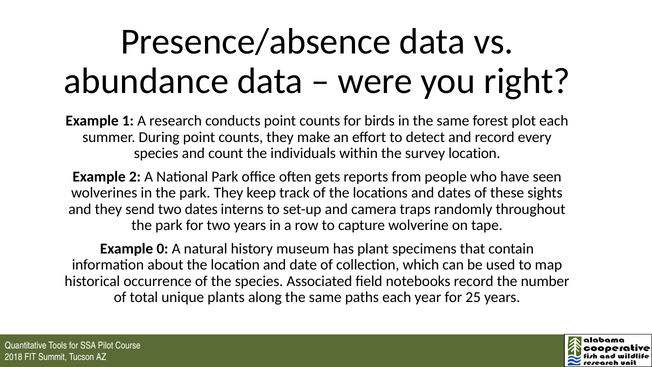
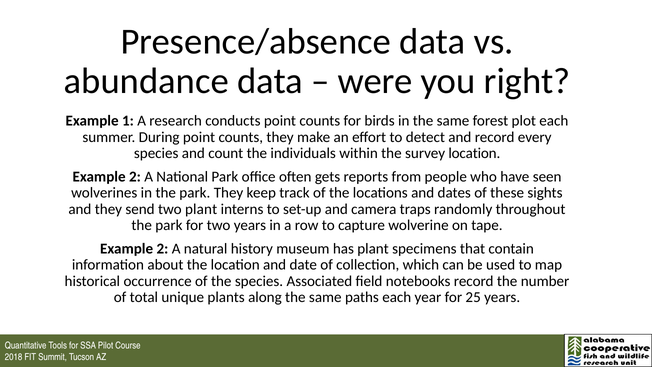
two dates: dates -> plant (201, 209)
0: 0 -> 2 (162, 248)
